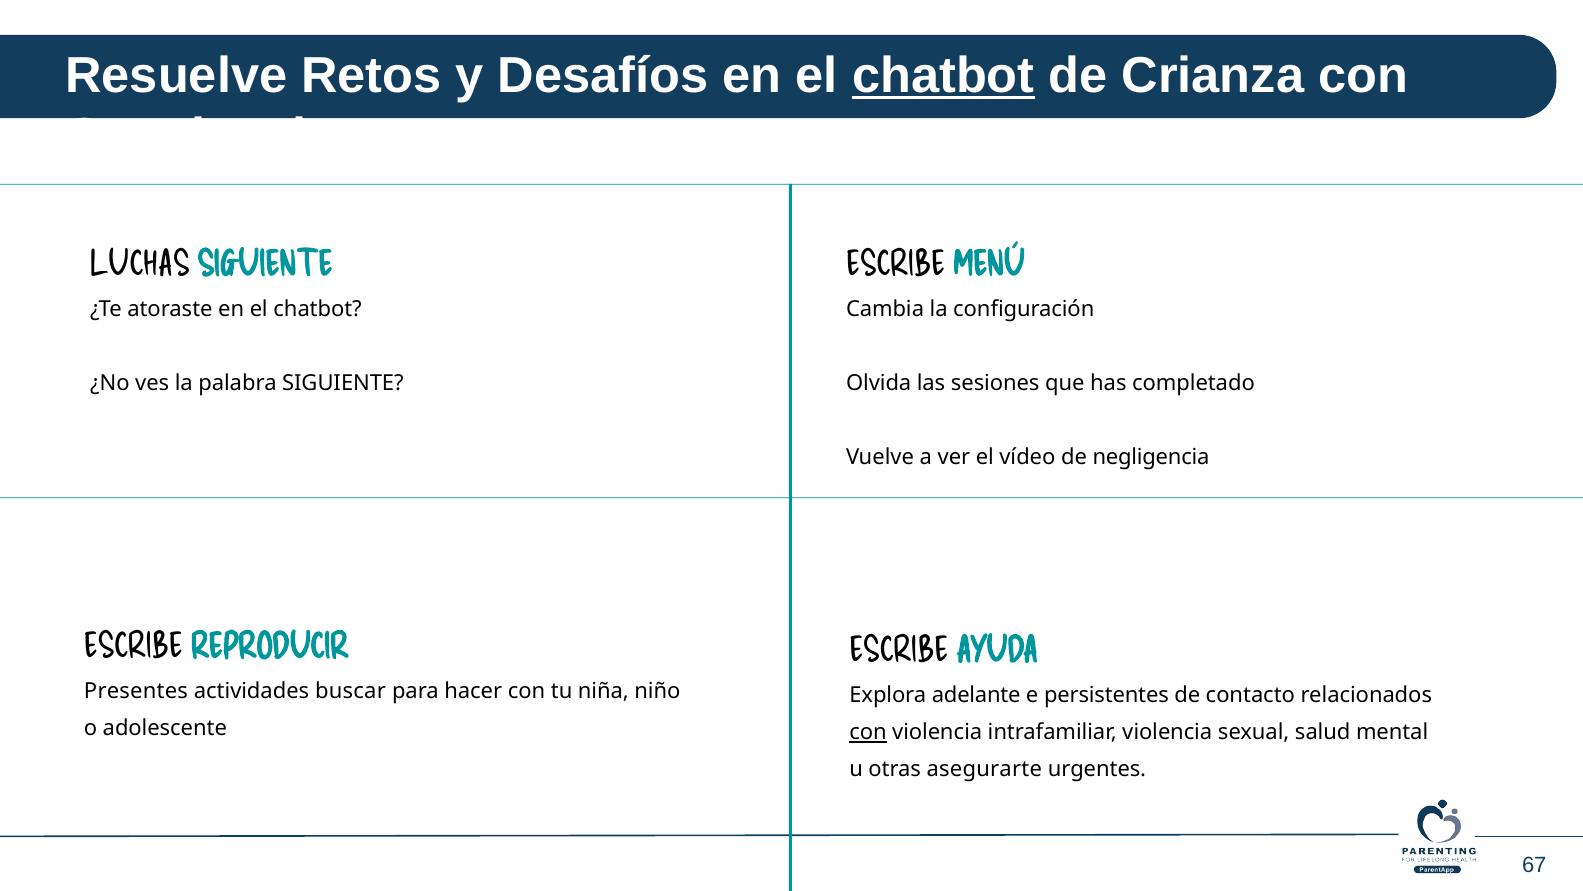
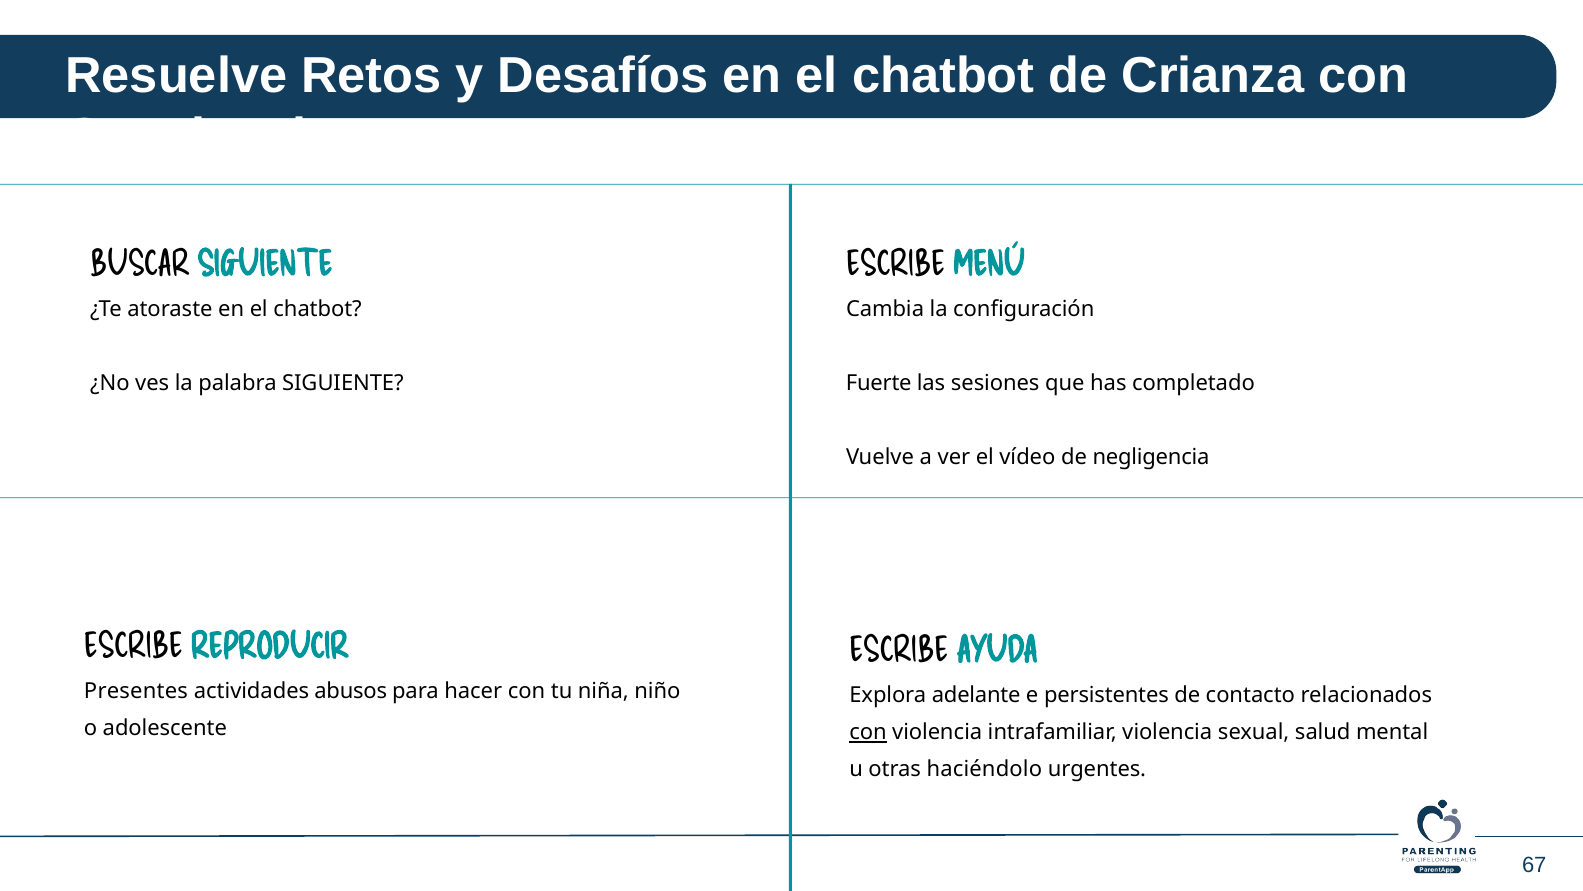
chatbot underline: present -> none (943, 76)
LUCHAS: LUCHAS -> BUSCAR (140, 264)
Olvida: Olvida -> Fuerte (879, 383)
buscar: buscar -> abusos (351, 691)
asegurarte: asegurarte -> haciéndolo (984, 769)
